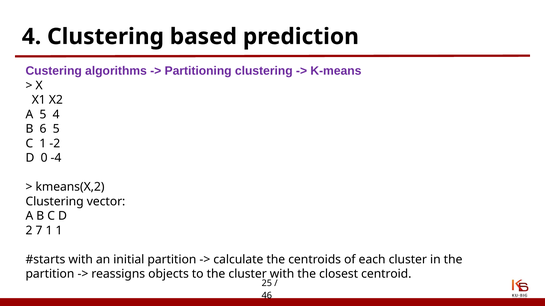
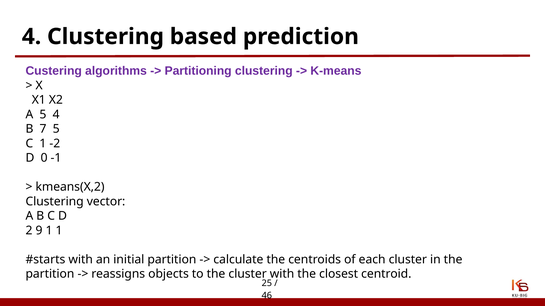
6: 6 -> 7 (43, 129)
-4: -4 -> -1 (56, 158)
7: 7 -> 9 (39, 231)
